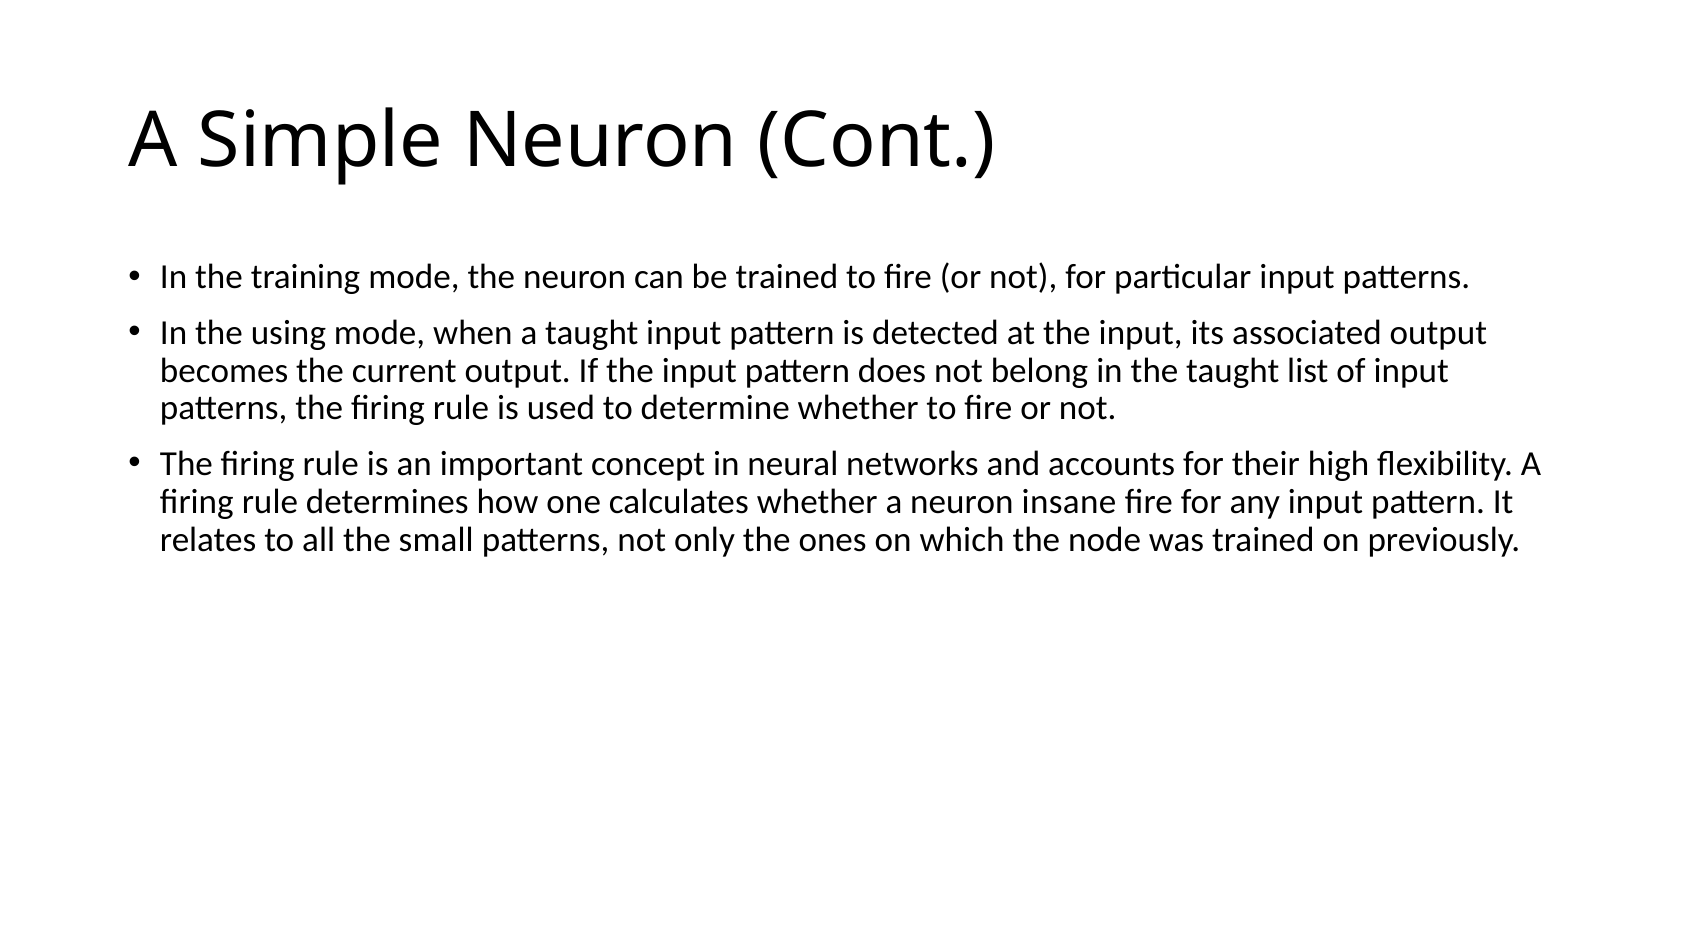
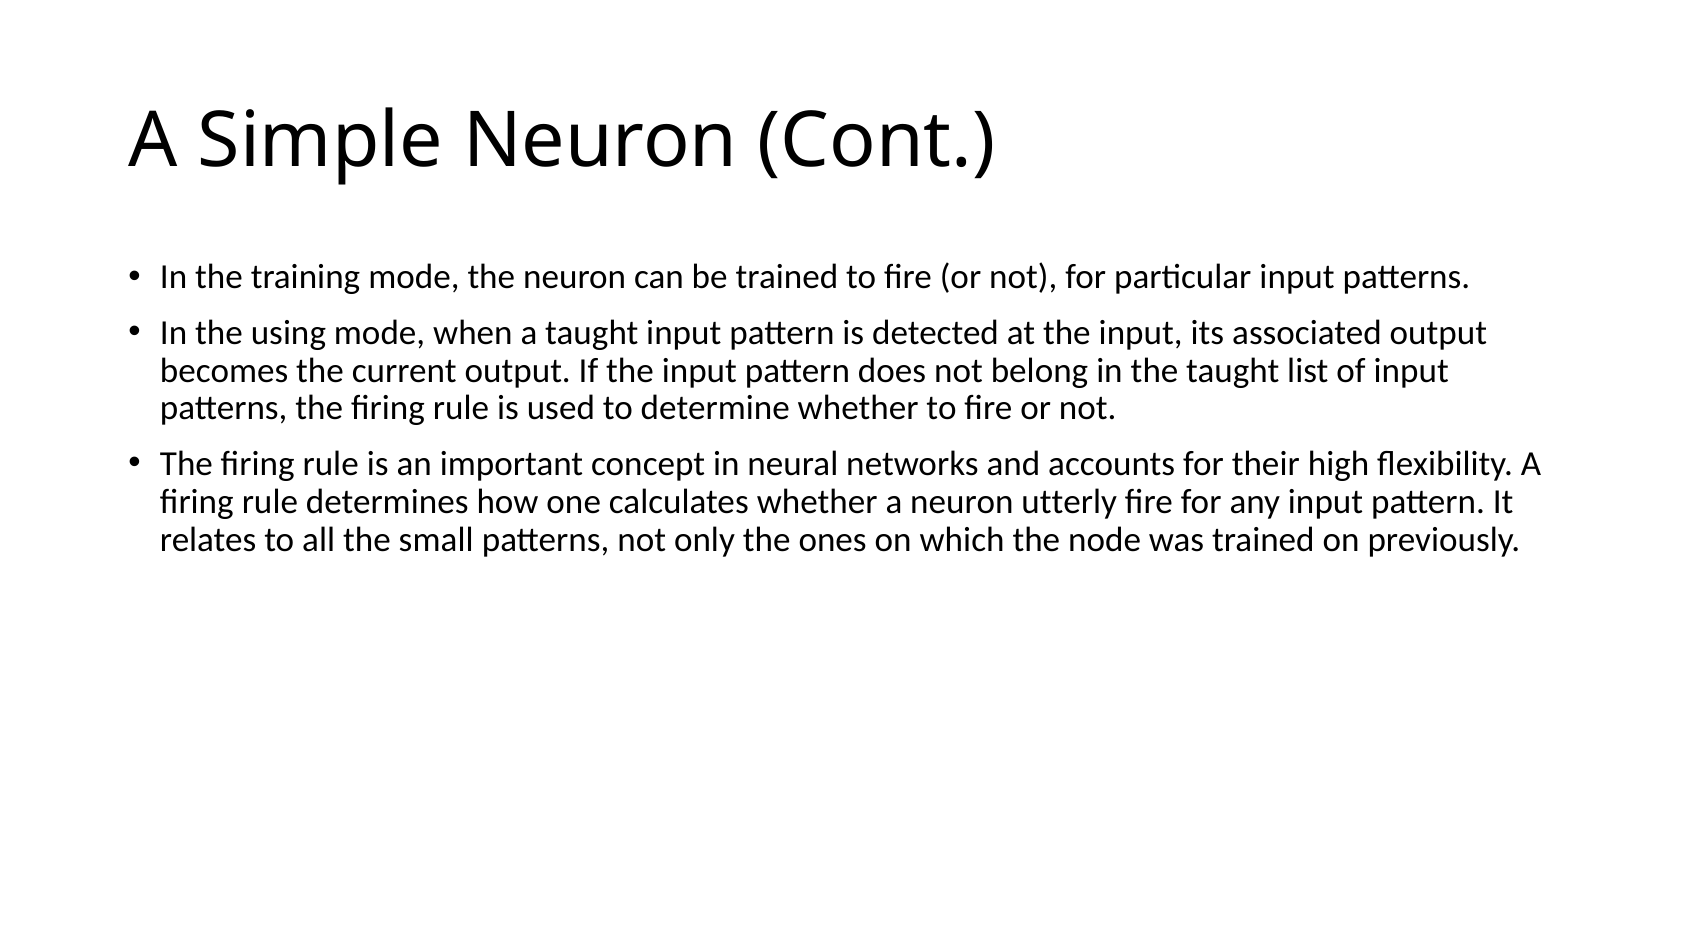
insane: insane -> utterly (1069, 502)
